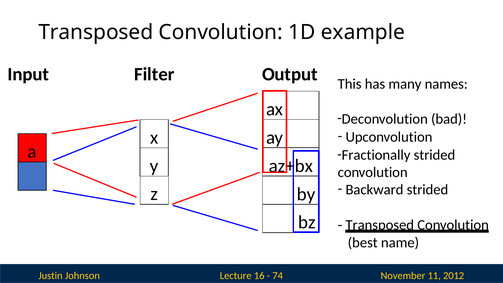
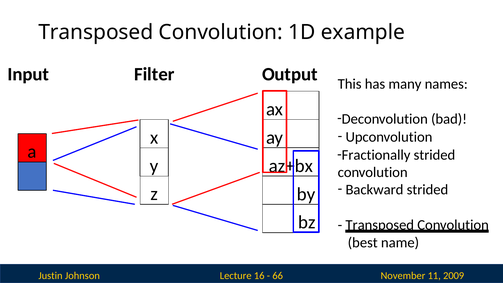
2012: 2012 -> 2009 (454, 275)
74: 74 -> 66 (278, 276)
